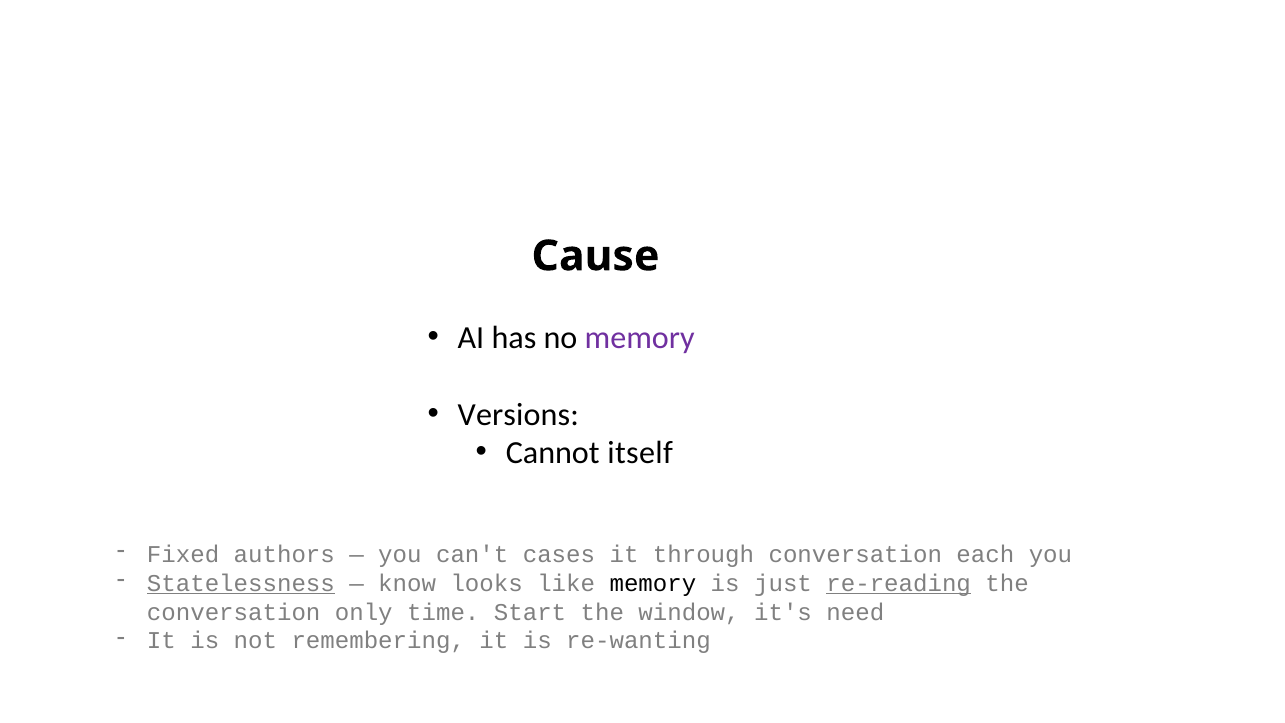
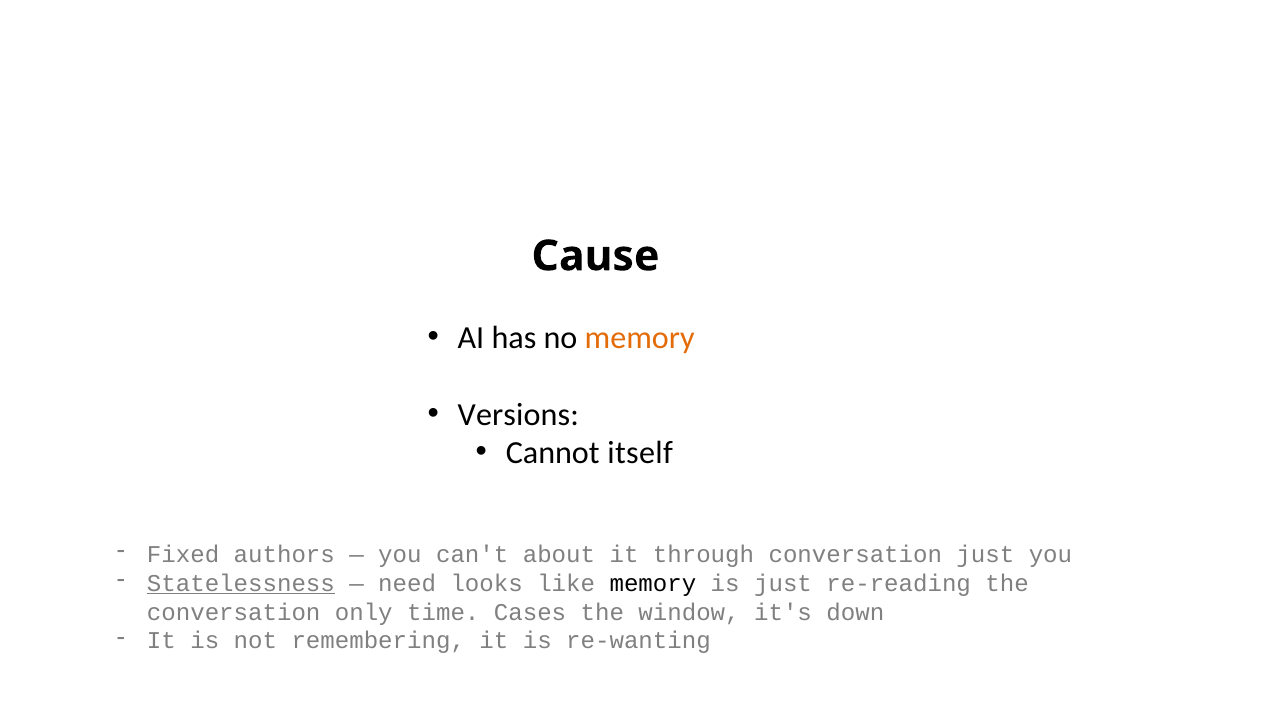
memory colour: purple -> orange (640, 337)
cases: cases -> about (559, 554)
conversation each: each -> just (985, 554)
know: know -> need (407, 583)
re-reading underline: present -> none (899, 583)
Start: Start -> Cases (530, 612)
need: need -> down (855, 612)
